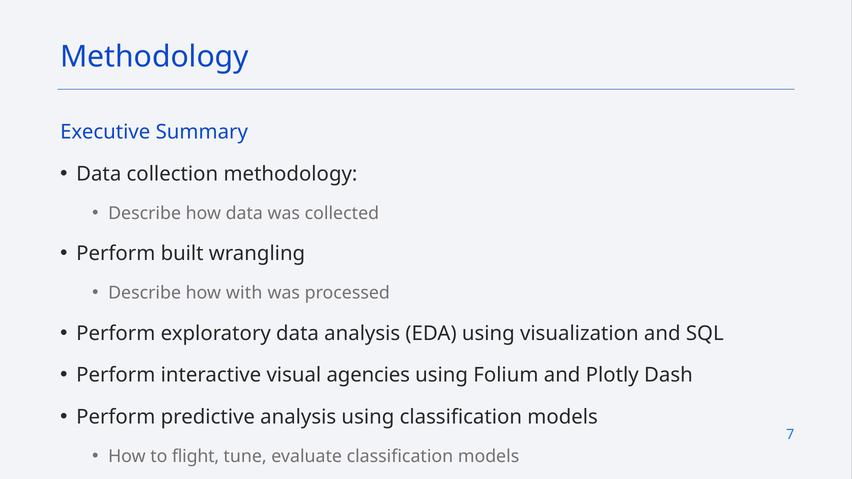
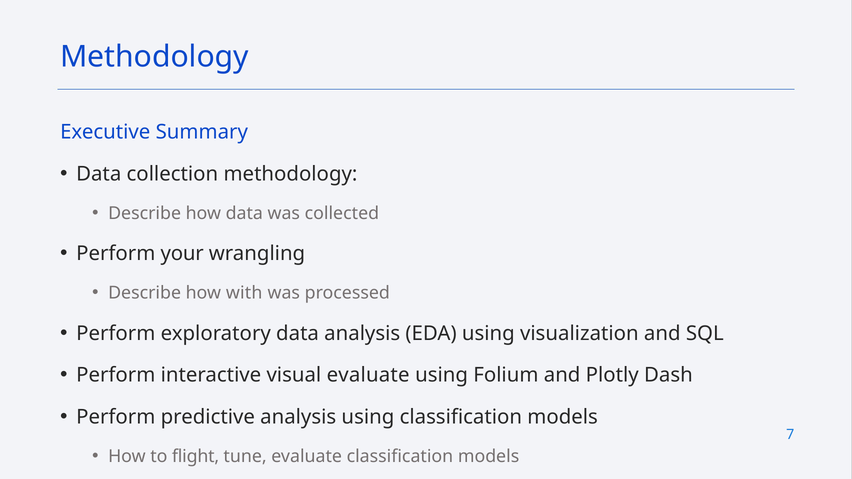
built: built -> your (182, 254)
visual agencies: agencies -> evaluate (368, 375)
